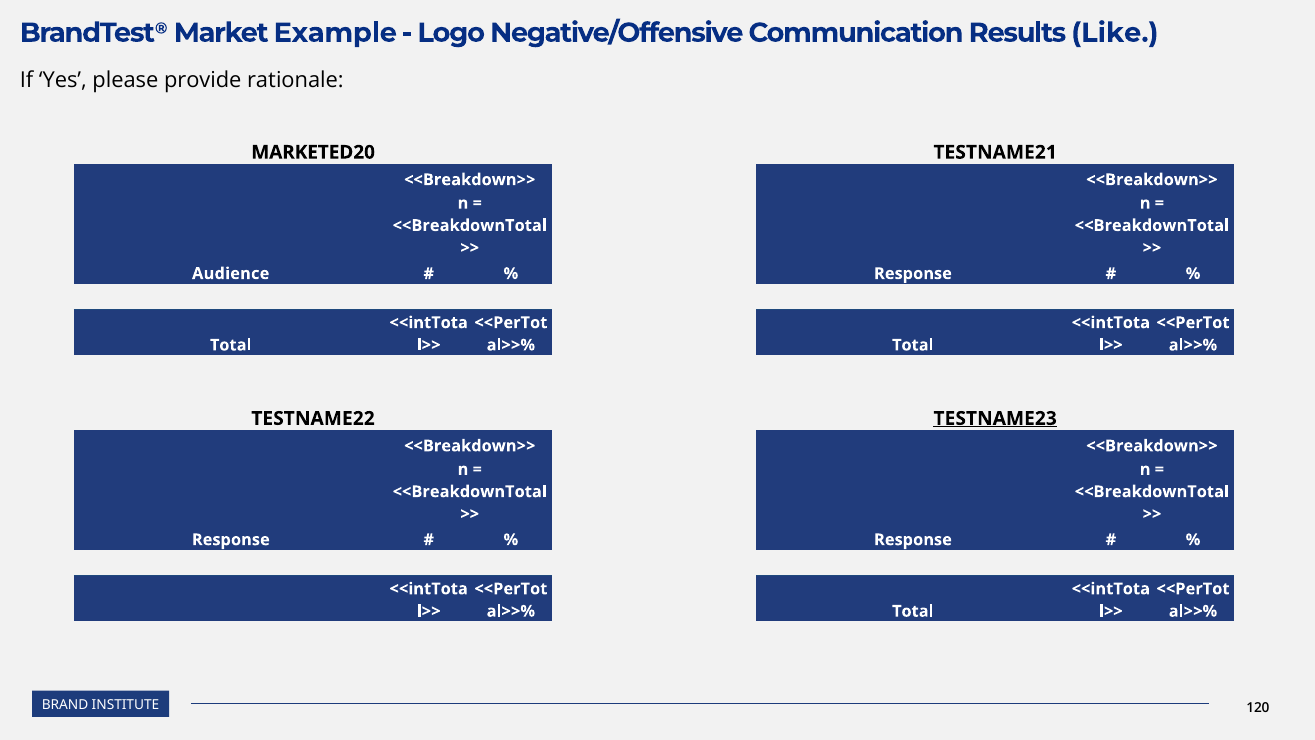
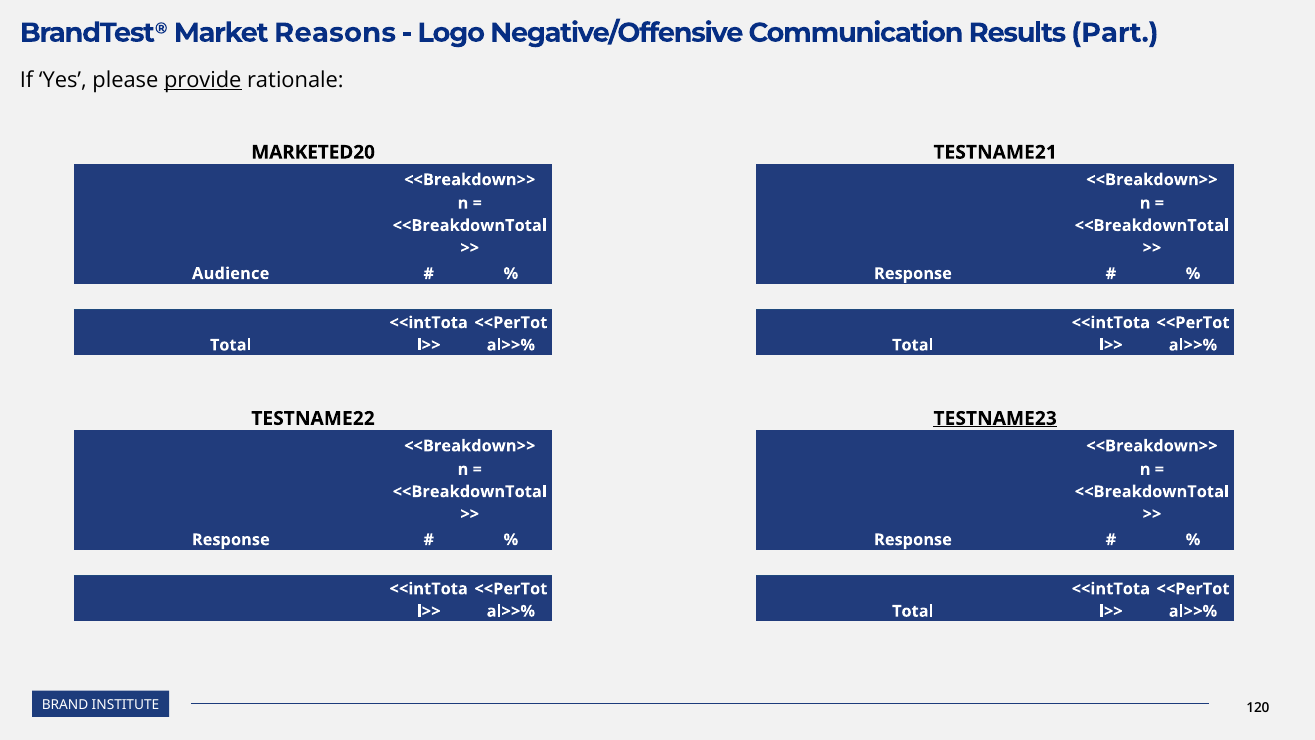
Example: Example -> Reasons (335, 33)
Like: Like -> Part (1115, 33)
provide underline: none -> present (203, 80)
